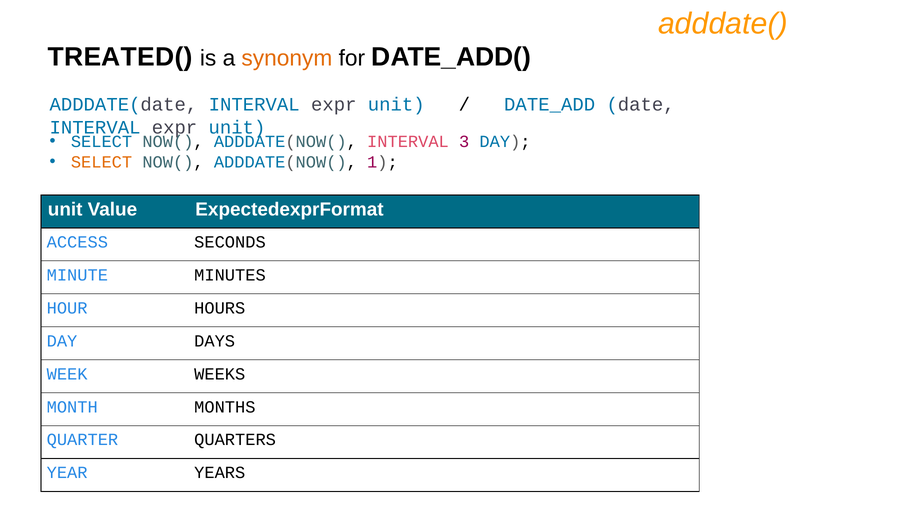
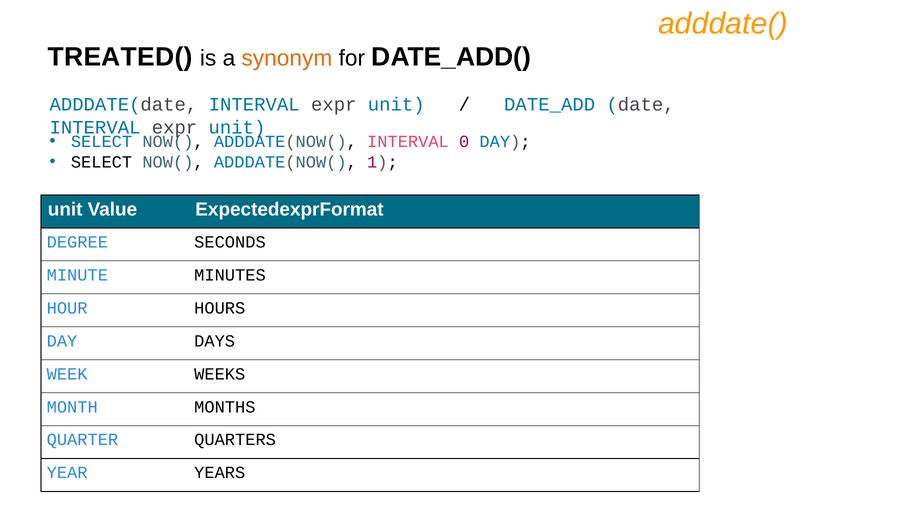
3: 3 -> 0 (464, 141)
SELECT colour: orange -> black (102, 162)
ACCESS: ACCESS -> DEGREE (77, 242)
